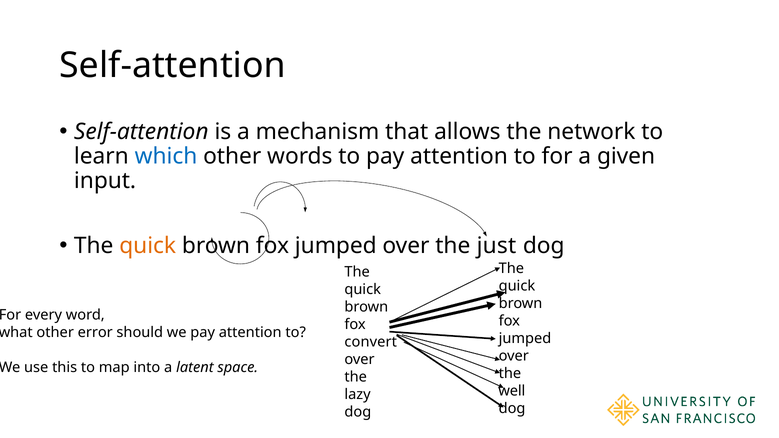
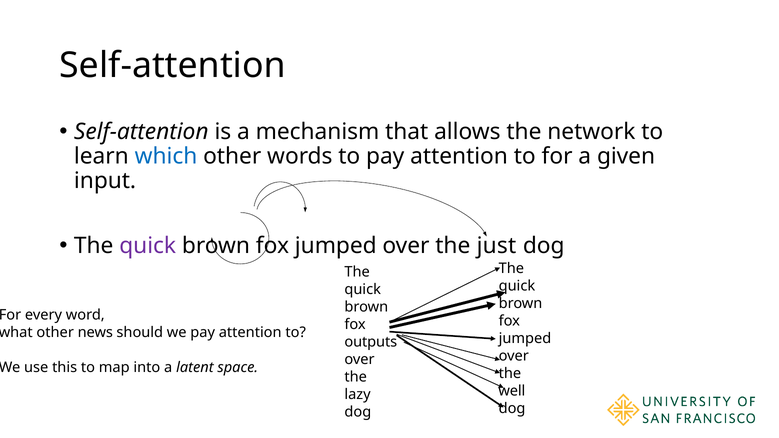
quick colour: orange -> purple (148, 246)
error: error -> news (95, 333)
convert: convert -> outputs (371, 342)
